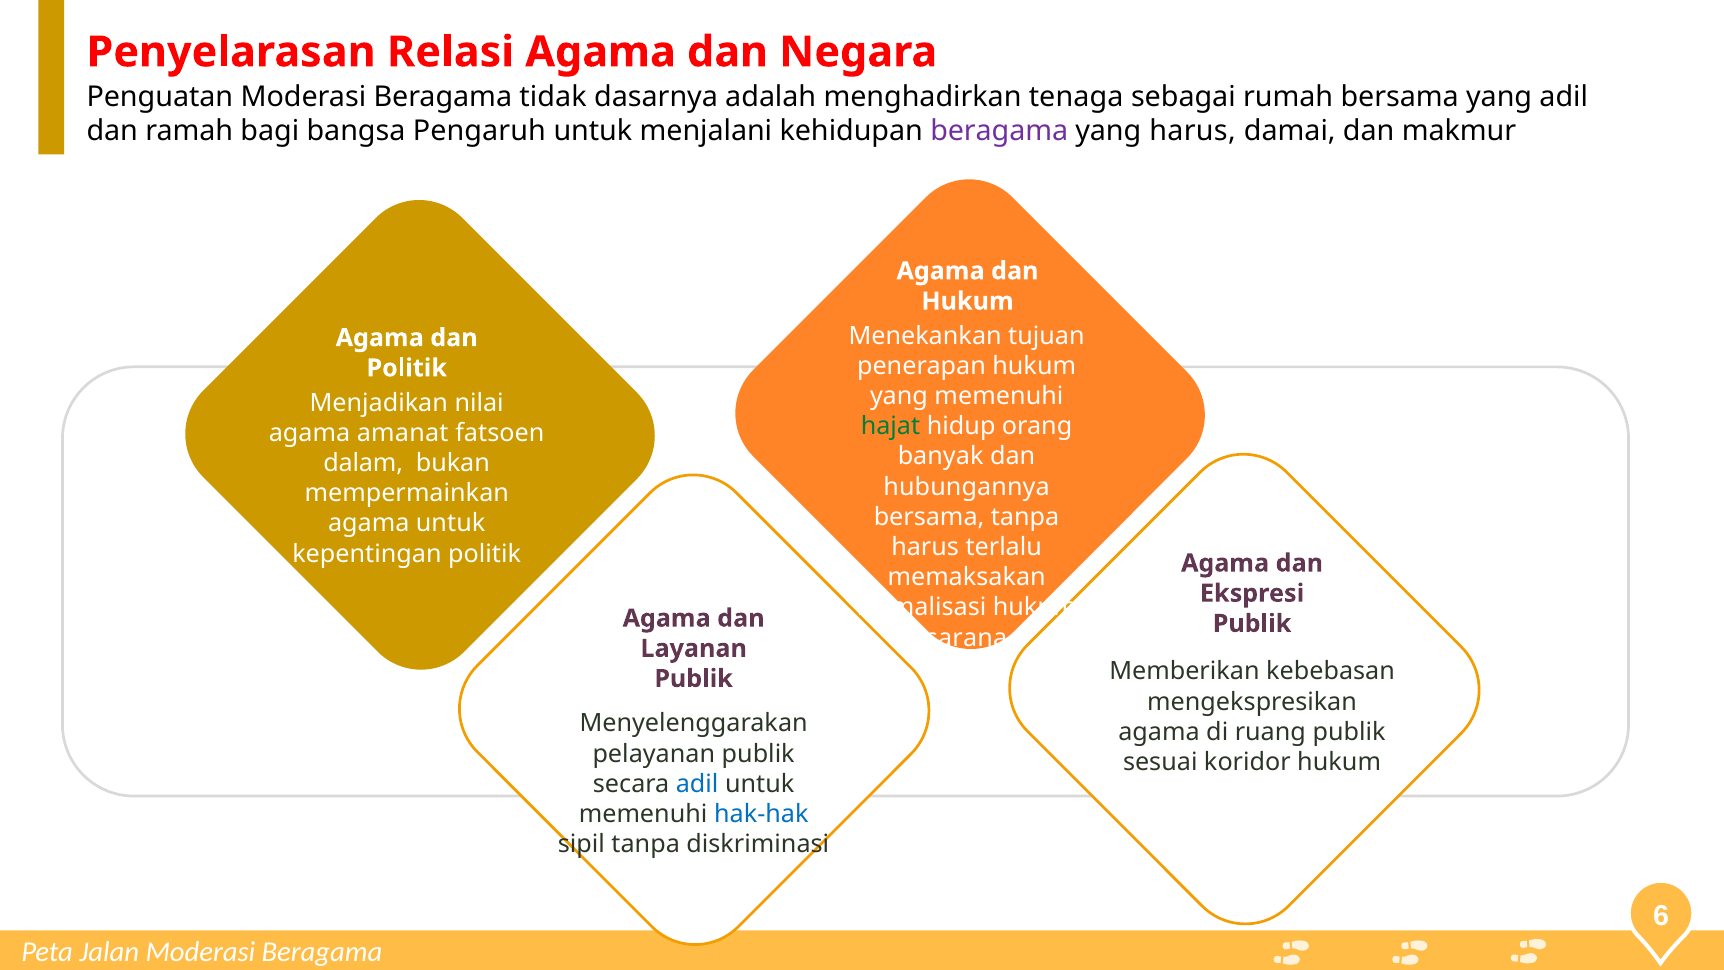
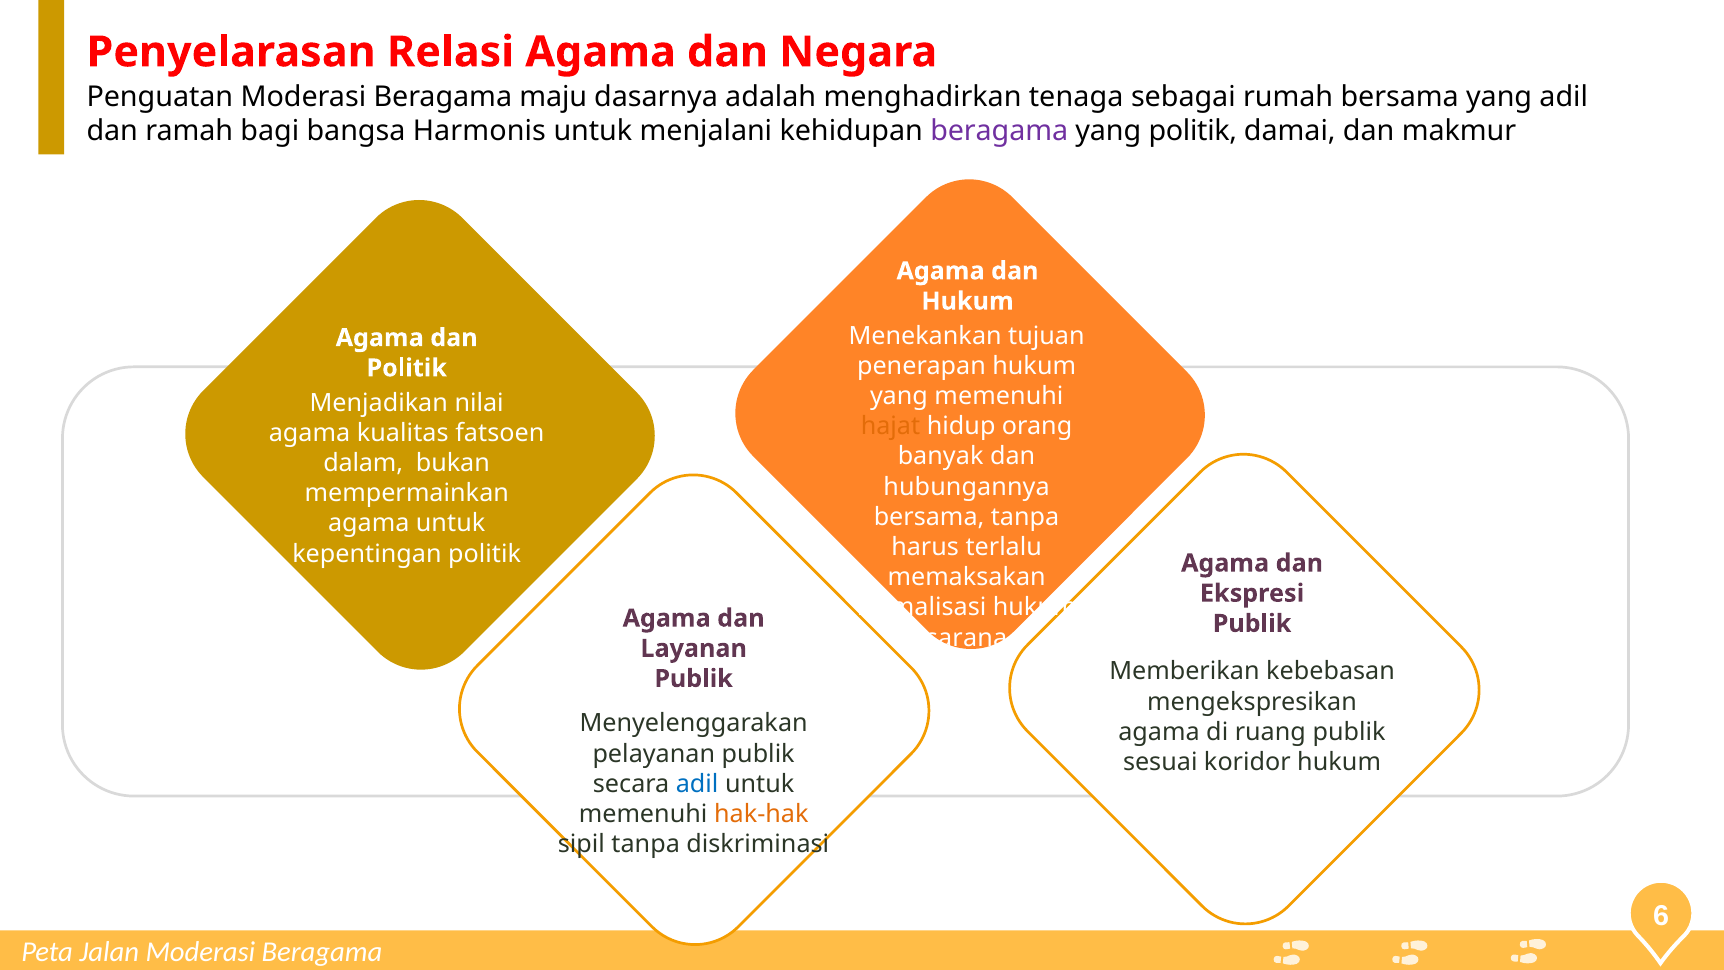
tidak: tidak -> maju (553, 97)
Pengaruh: Pengaruh -> Harmonis (479, 131)
yang harus: harus -> politik (1193, 131)
hajat colour: green -> orange (890, 426)
amanat: amanat -> kualitas (403, 433)
hak-hak colour: blue -> orange (761, 814)
